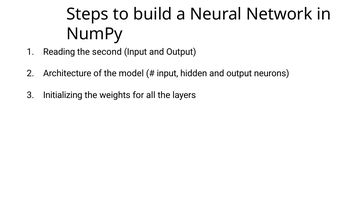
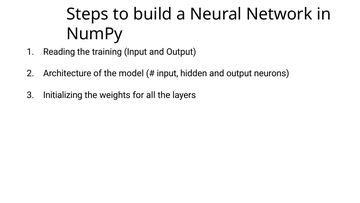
second: second -> training (107, 52)
